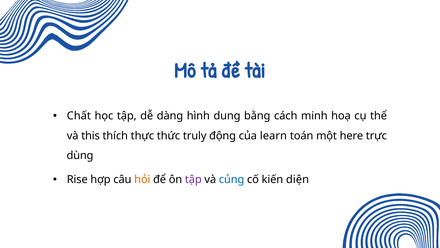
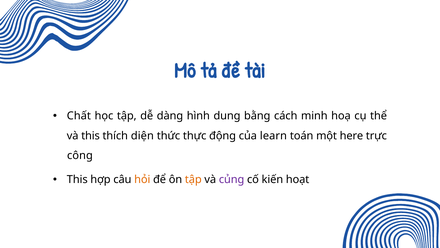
thực: thực -> diện (142, 136)
truly: truly -> thực (195, 136)
dùng: dùng -> công (80, 155)
Rise: Rise -> This (77, 179)
tập colour: purple -> orange (193, 179)
củng colour: blue -> purple (232, 179)
diện: diện -> hoạt (298, 179)
